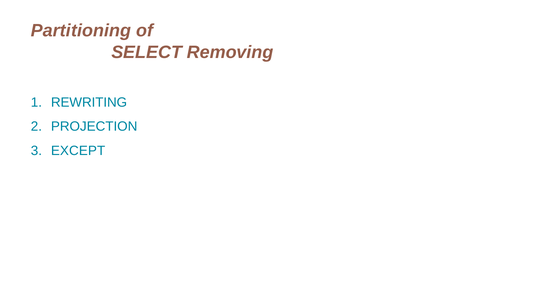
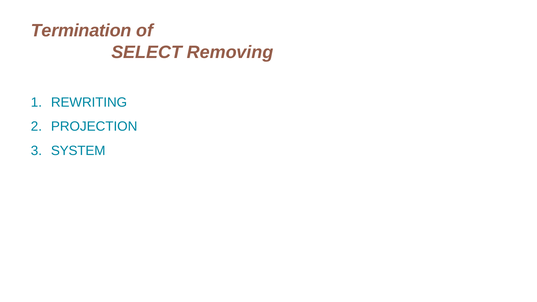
Partitioning: Partitioning -> Termination (81, 31)
EXCEPT: EXCEPT -> SYSTEM (78, 151)
